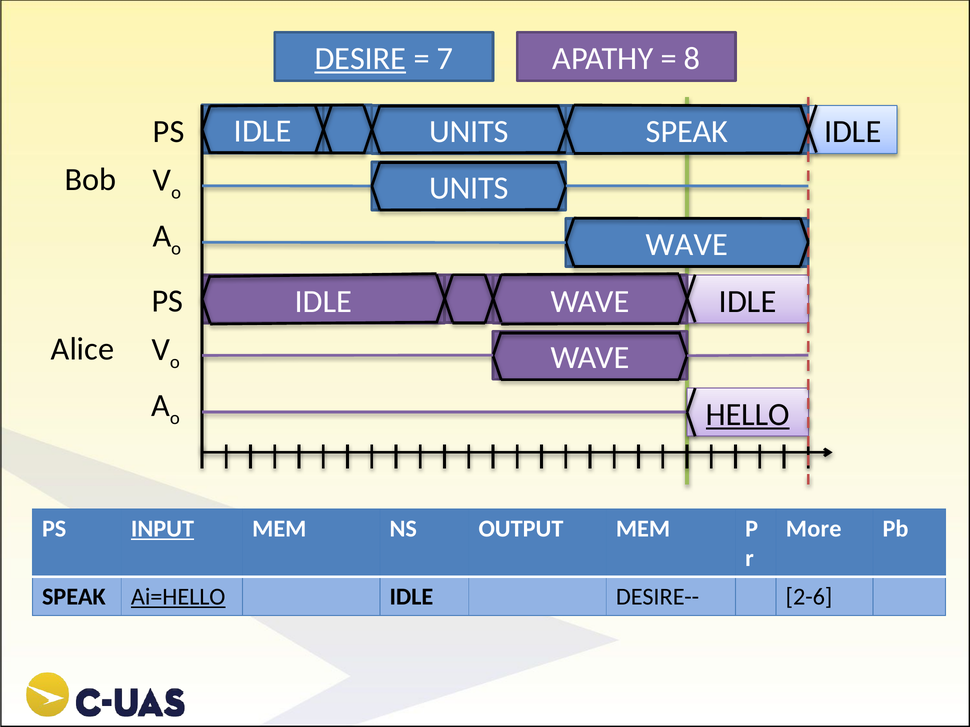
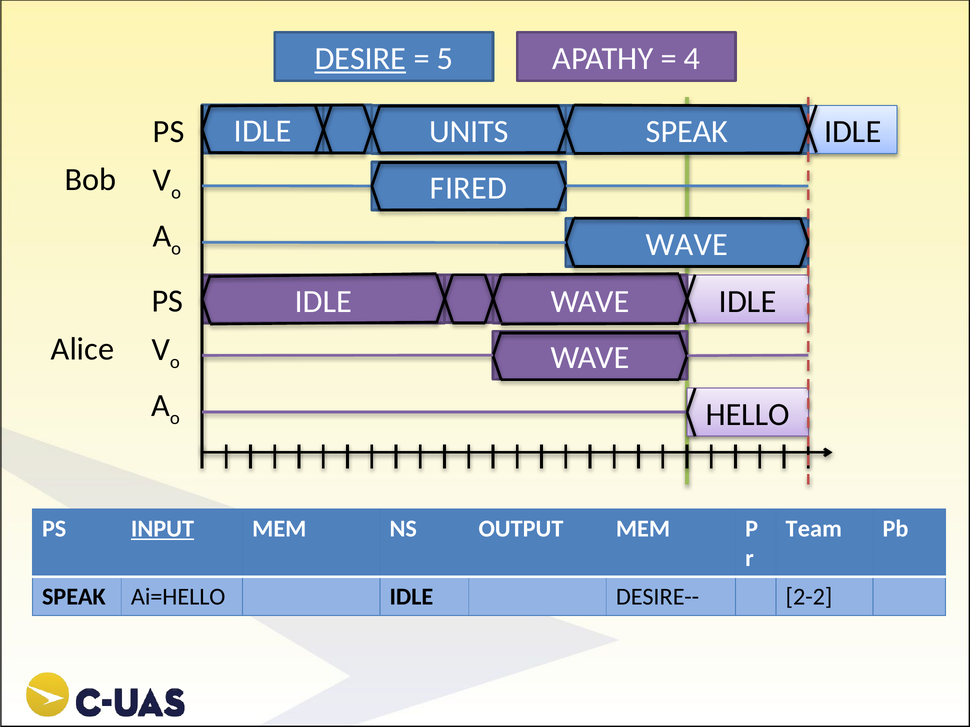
7: 7 -> 5 (445, 59)
8: 8 -> 4 (692, 59)
UNITS: UNITS -> FIRED (469, 188)
HELLO underline: present -> none (748, 415)
More: More -> Team (814, 529)
Ai=HELLO underline: present -> none (178, 597)
2-6: 2-6 -> 2-2 (809, 597)
